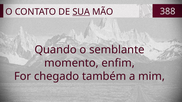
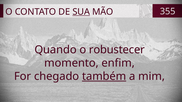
388: 388 -> 355 (168, 11)
semblante: semblante -> robustecer (117, 50)
também underline: none -> present (104, 77)
